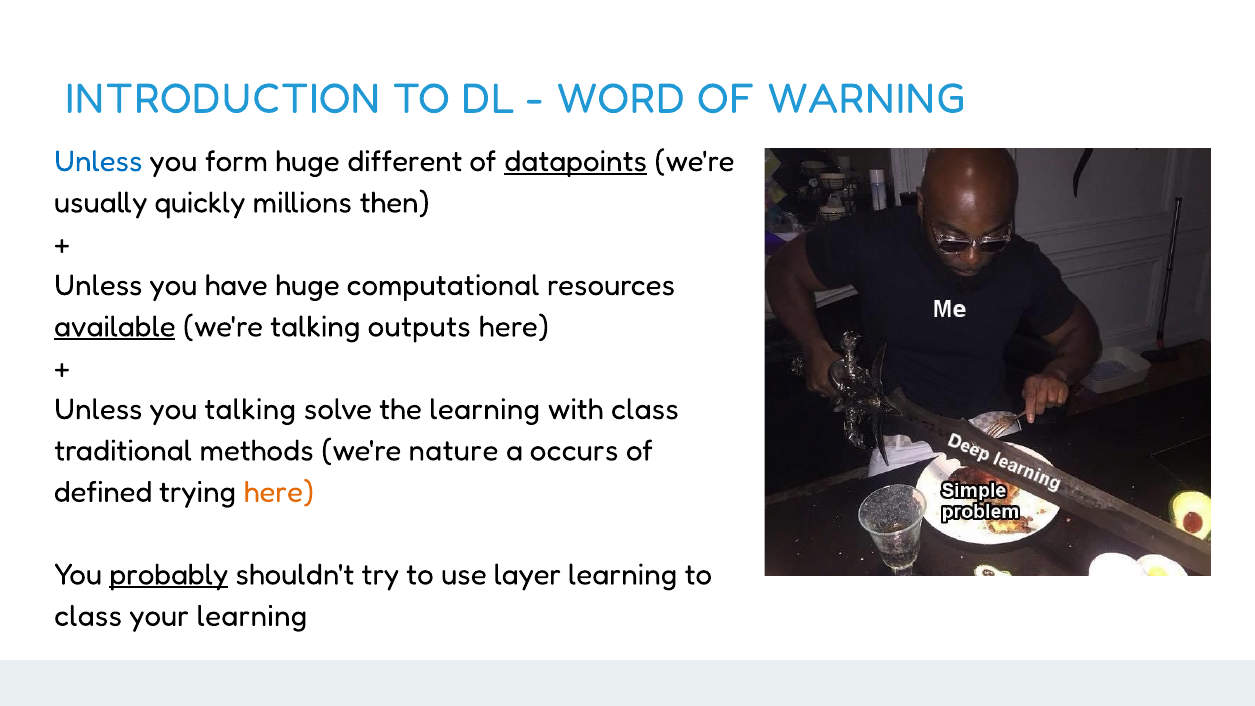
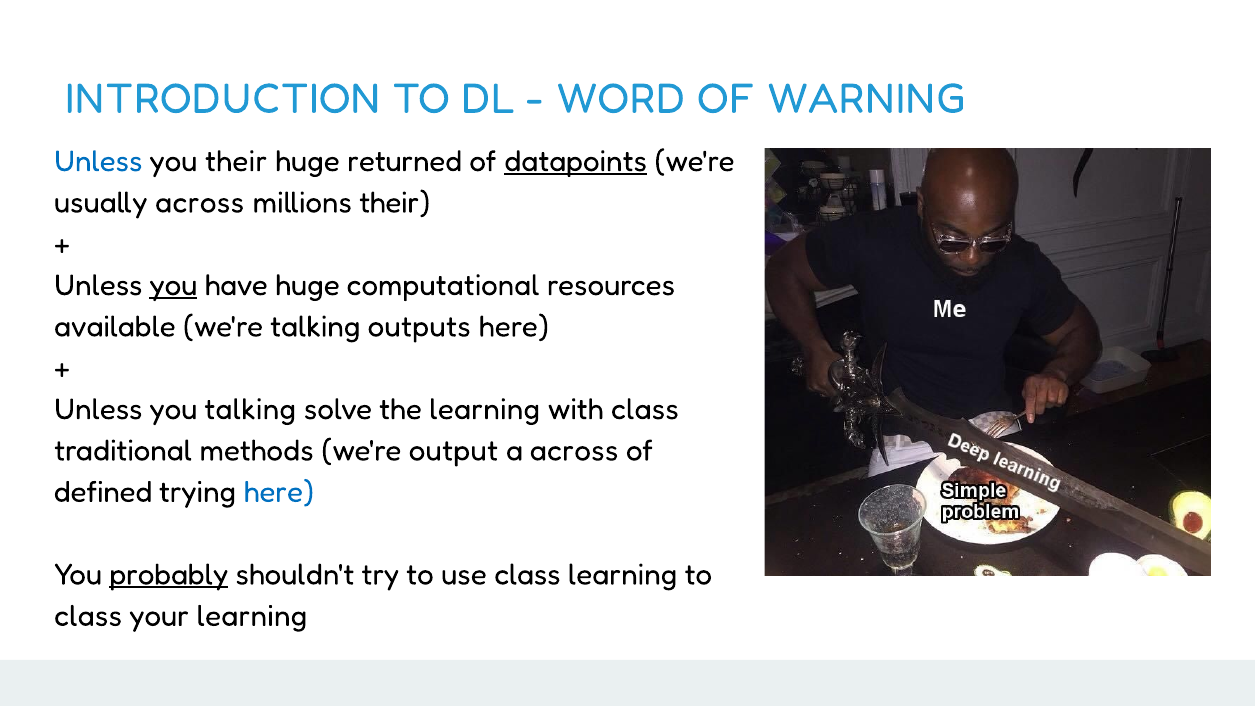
you form: form -> their (236, 161)
different: different -> returned (405, 161)
usually quickly: quickly -> across (200, 202)
millions then: then -> their (395, 202)
you underline: none -> present (173, 285)
available underline: present -> none (115, 326)
nature: nature -> output (453, 450)
a occurs: occurs -> across (574, 450)
here colour: orange -> blue (279, 492)
use layer: layer -> class (527, 574)
